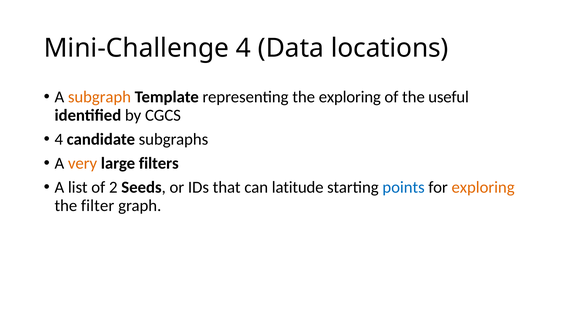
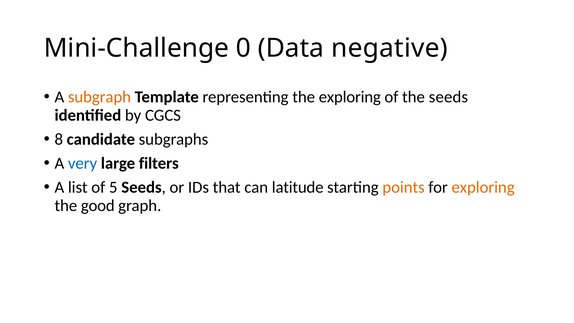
Mini-Challenge 4: 4 -> 0 (244, 48)
locations: locations -> negative (389, 48)
the useful: useful -> seeds (448, 97)
4: 4 -> 8 (59, 139)
very colour: orange -> blue (83, 163)
2: 2 -> 5 (113, 187)
points colour: blue -> orange (404, 187)
filter: filter -> good (98, 205)
